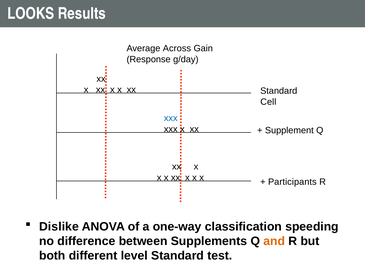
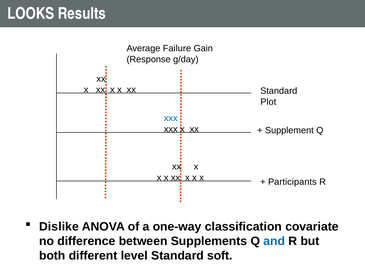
Across: Across -> Failure (177, 49)
Cell: Cell -> Plot (268, 102)
speeding: speeding -> covariate (312, 227)
and colour: orange -> blue (274, 242)
test: test -> soft (220, 256)
